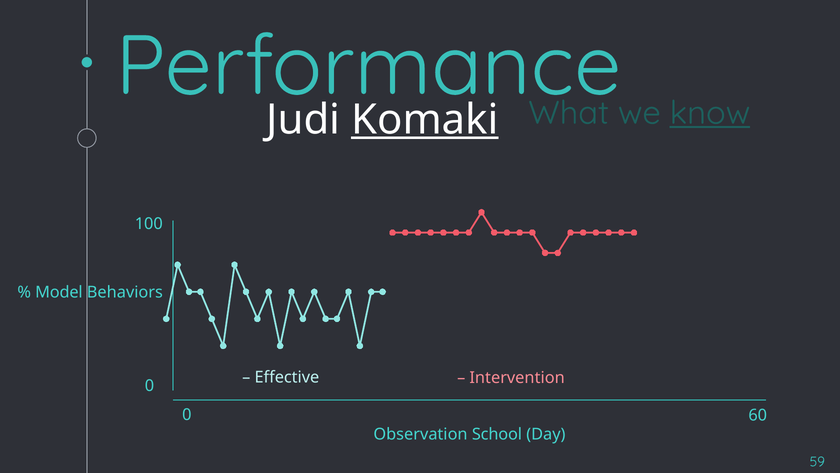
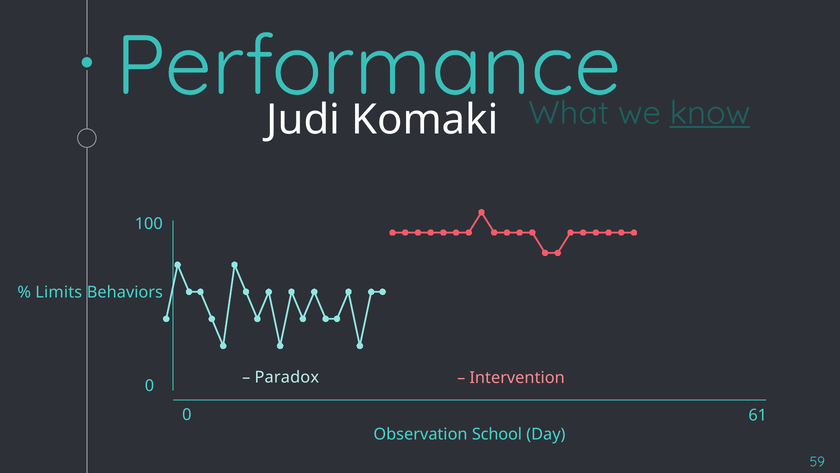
Komaki underline: present -> none (425, 120)
Model: Model -> Limits (59, 292)
Effective: Effective -> Paradox (287, 377)
60: 60 -> 61 (758, 415)
